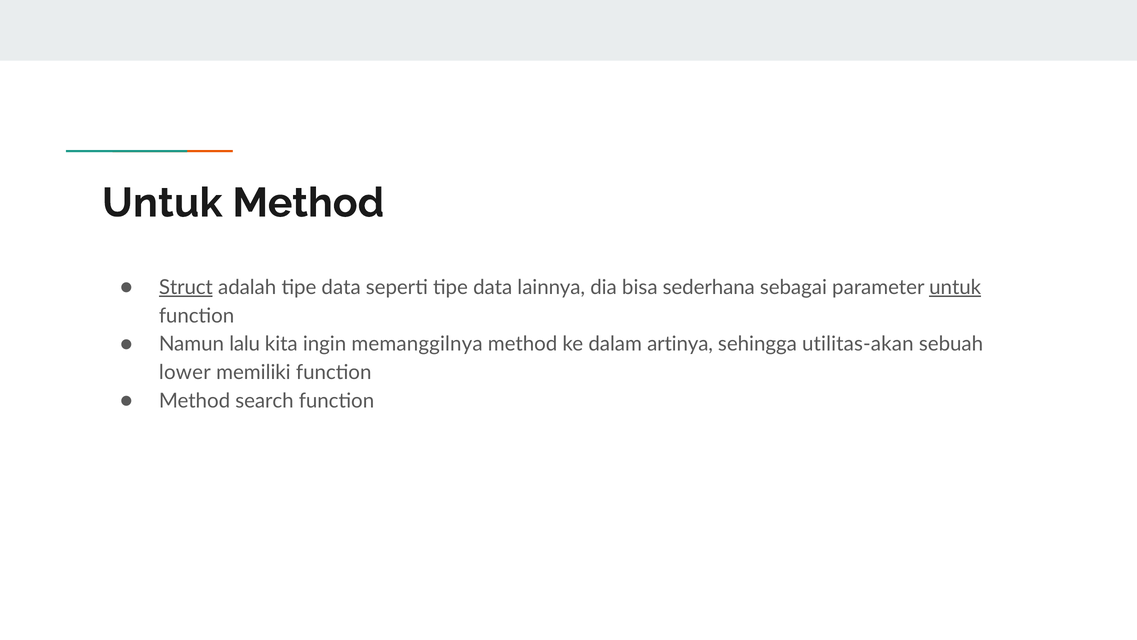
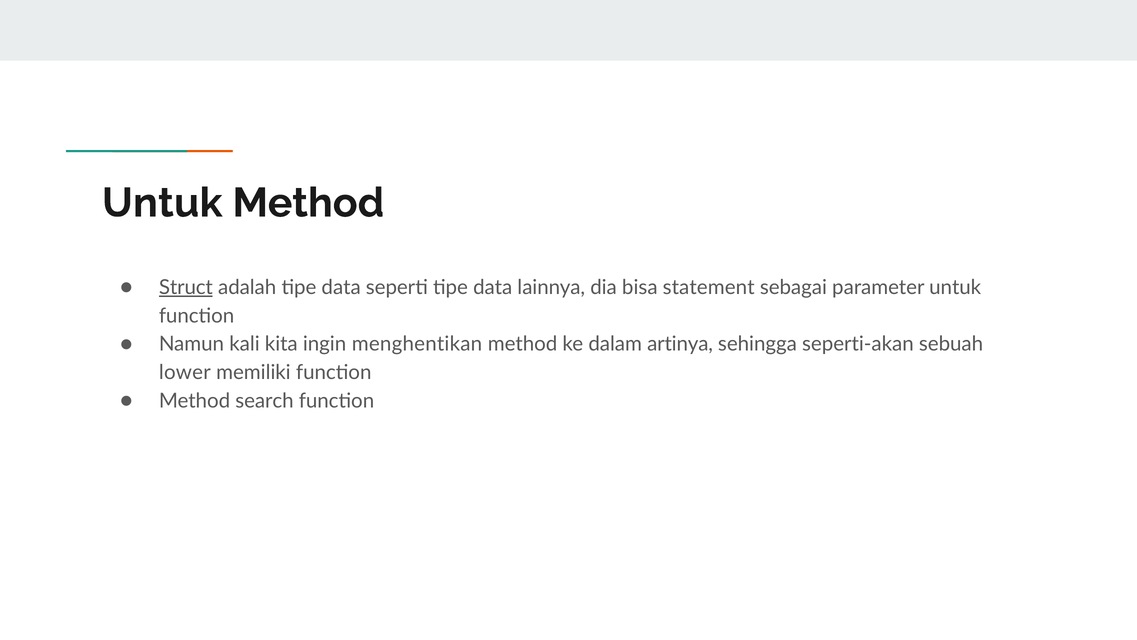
sederhana: sederhana -> statement (709, 287)
untuk underline: present -> none (955, 287)
lalu: lalu -> kali (245, 344)
memanggilnya: memanggilnya -> menghentikan (417, 344)
utilitas-akan: utilitas-akan -> seperti-akan (858, 344)
